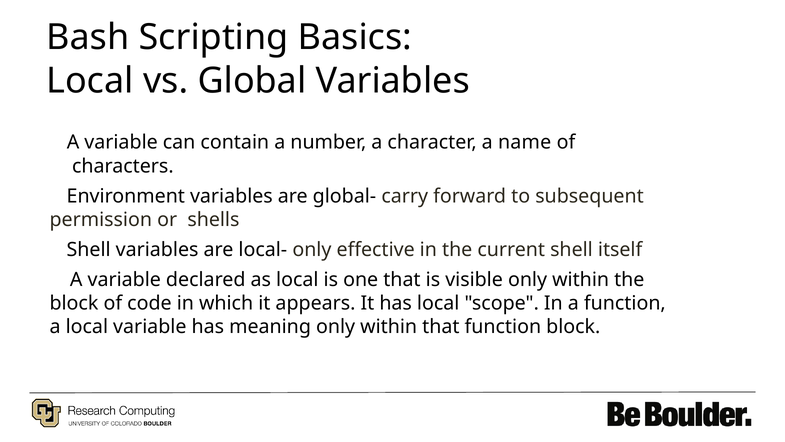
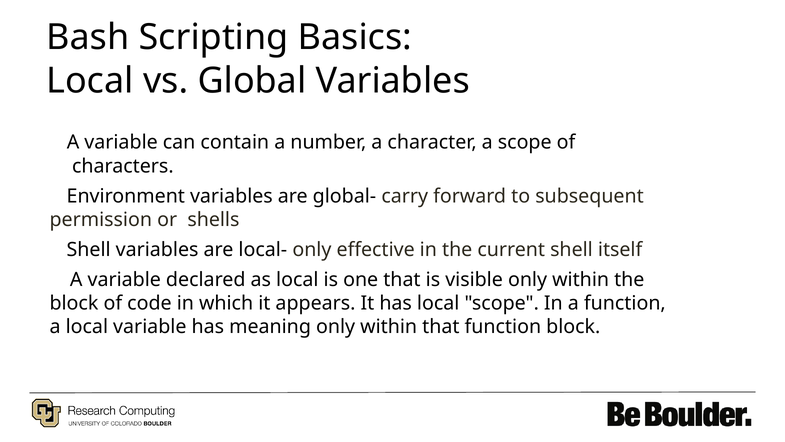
a name: name -> scope (525, 142)
